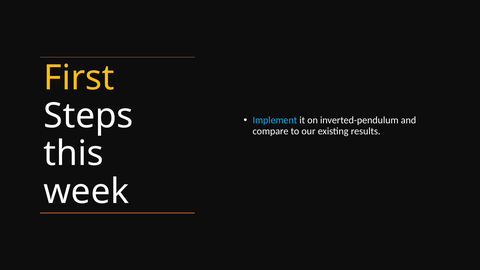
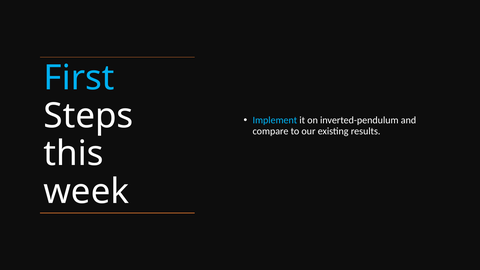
First colour: yellow -> light blue (79, 78)
